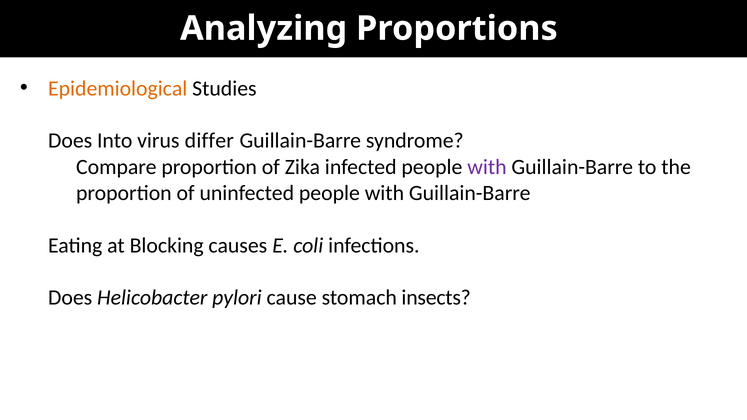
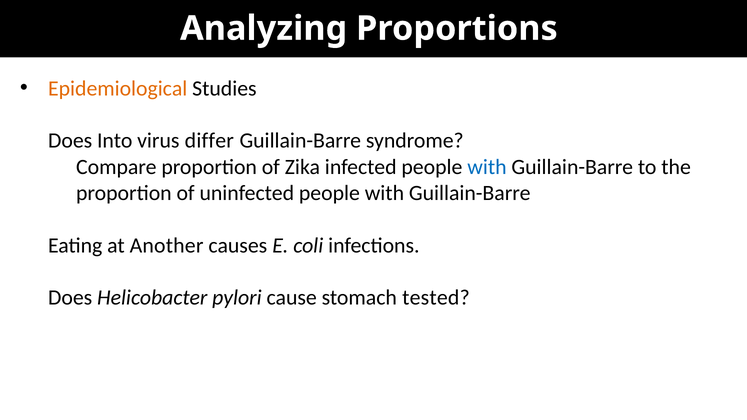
with colour: purple -> blue (487, 167)
Blocking: Blocking -> Another (167, 245)
insects: insects -> tested (436, 298)
